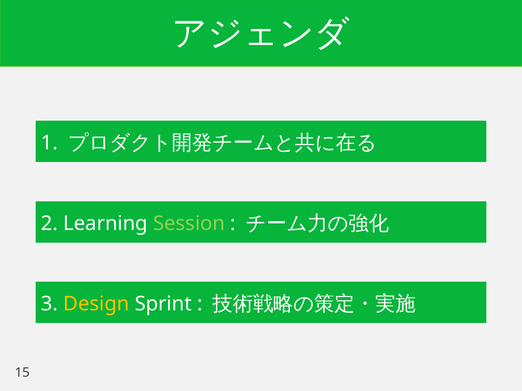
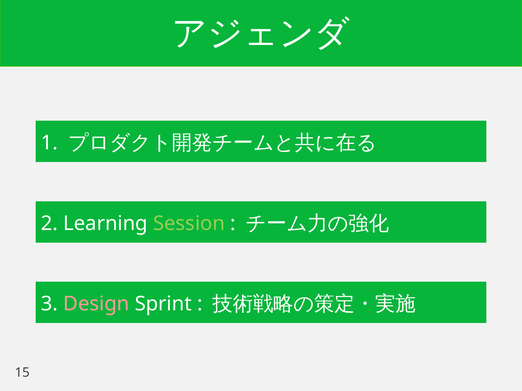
Design colour: yellow -> pink (96, 304)
